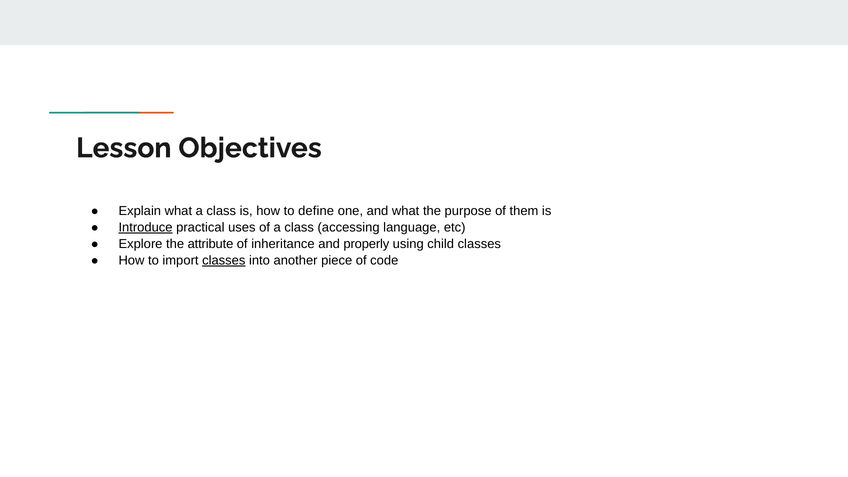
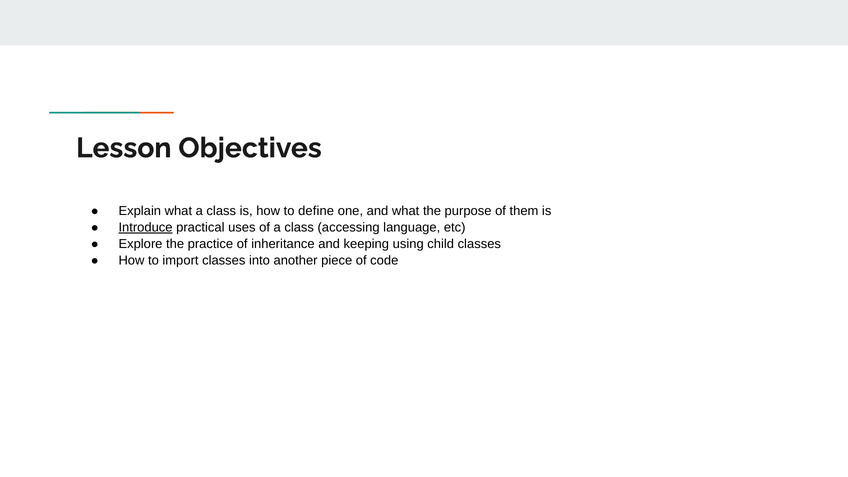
attribute: attribute -> practice (210, 244)
properly: properly -> keeping (366, 244)
classes underline: present -> none (224, 261)
